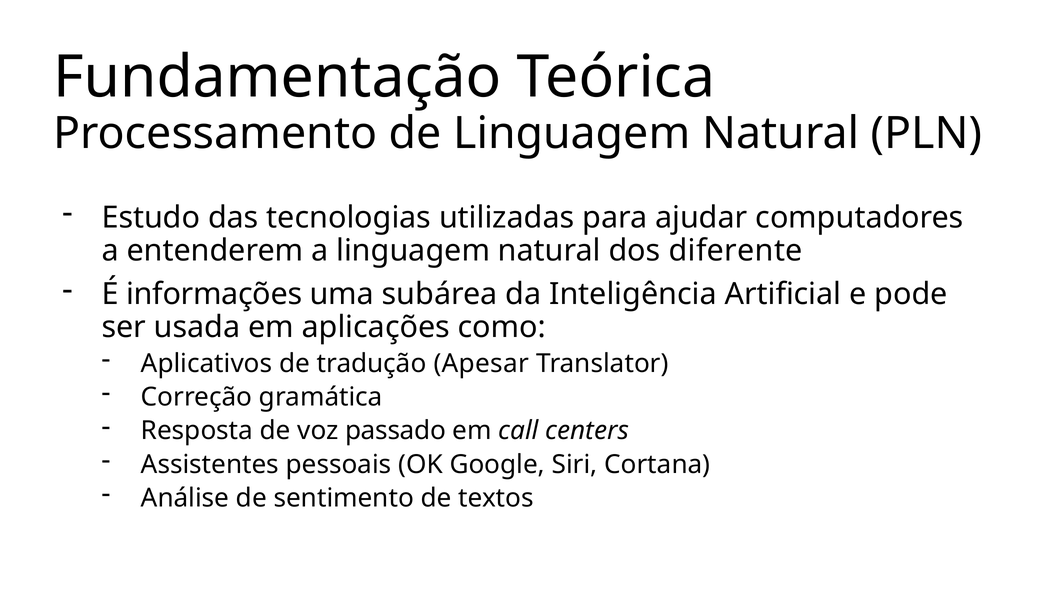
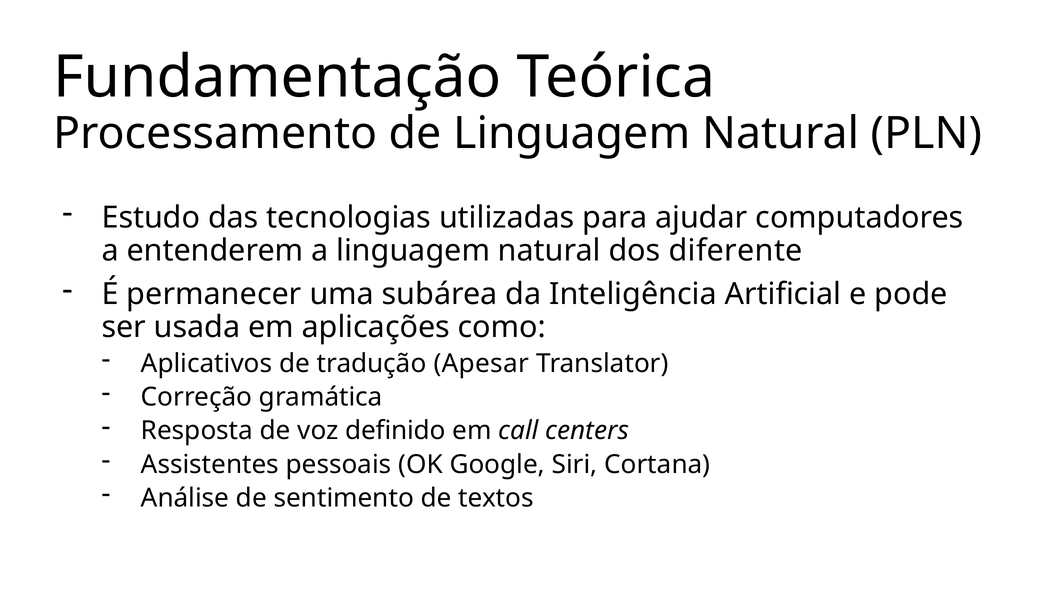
informações: informações -> permanecer (214, 294)
passado: passado -> definido (396, 431)
